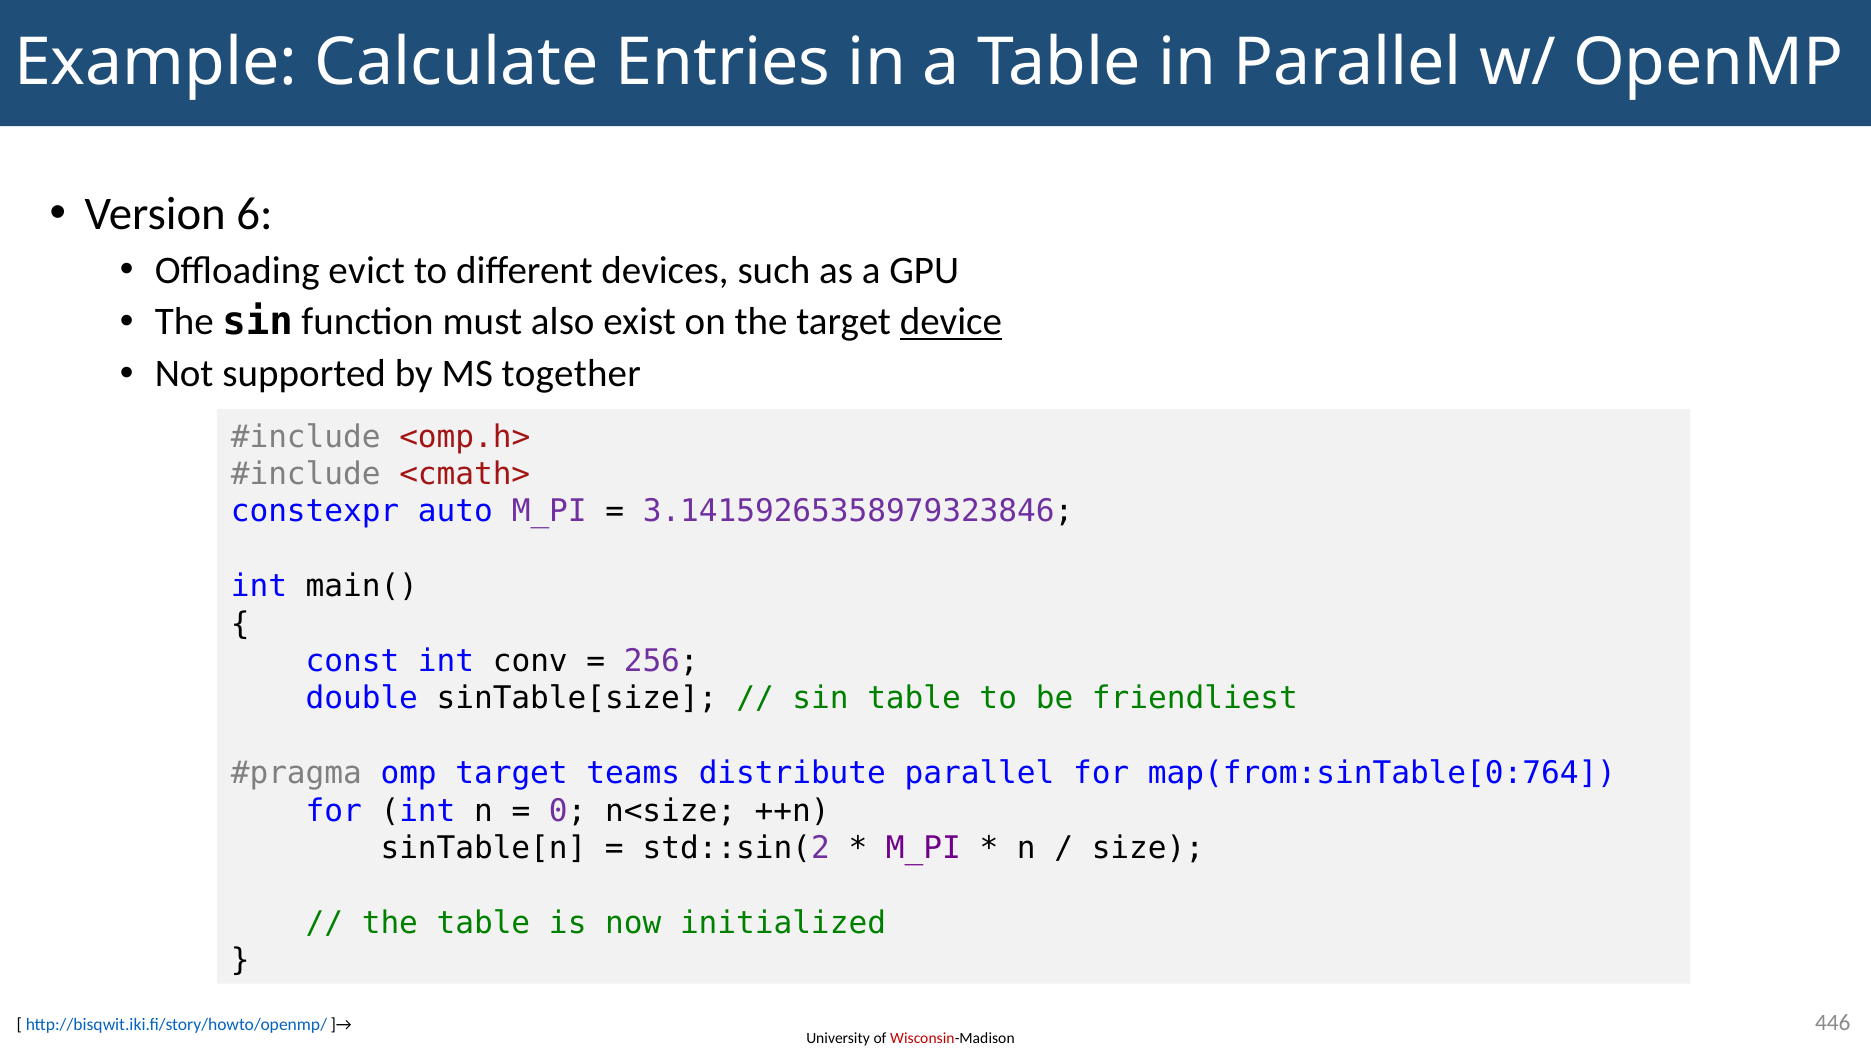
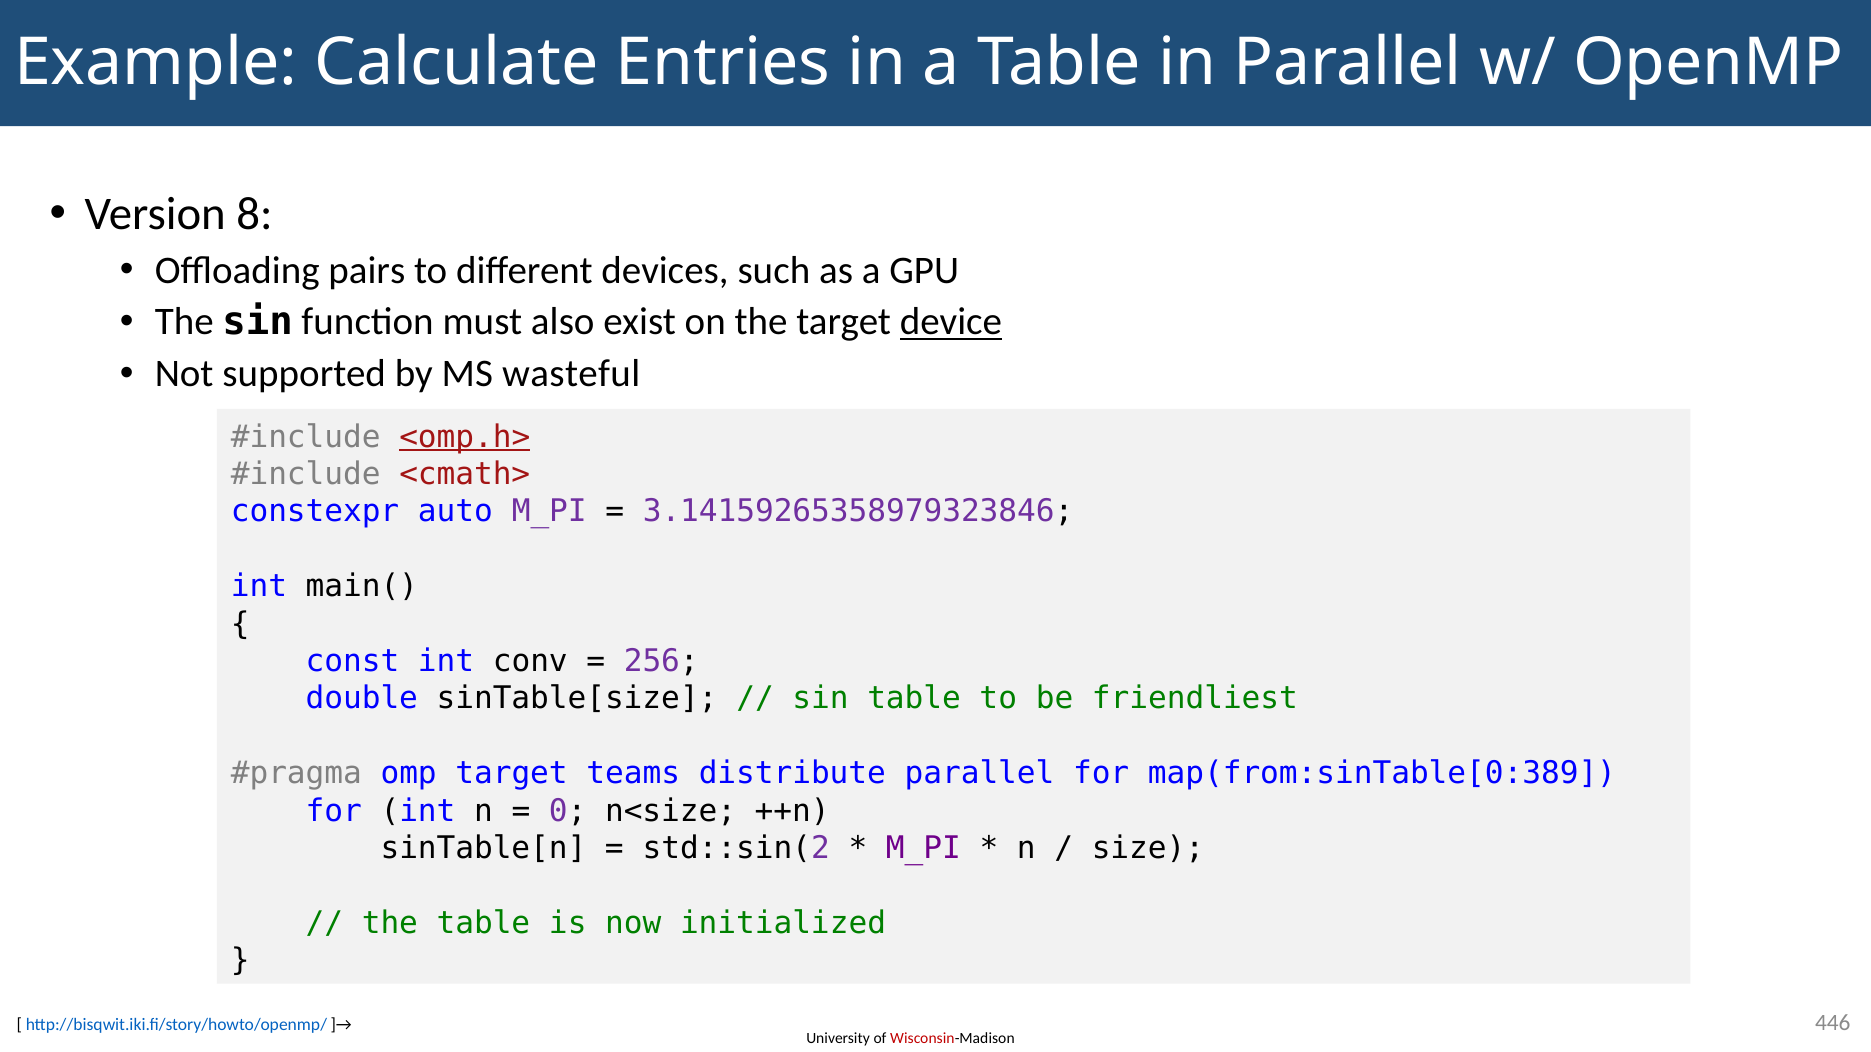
6: 6 -> 8 (254, 214)
evict: evict -> pairs (367, 270)
together: together -> wasteful (571, 374)
<omp.h> underline: none -> present (465, 437)
map(from:sinTable[0:764: map(from:sinTable[0:764 -> map(from:sinTable[0:389 (1382, 774)
